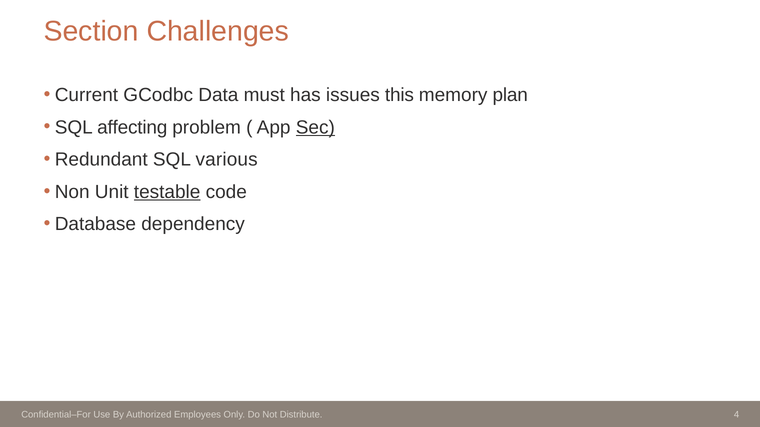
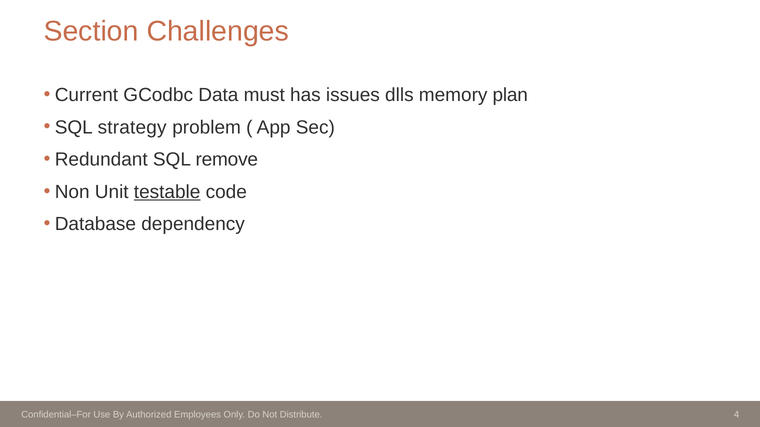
this: this -> dlls (399, 95)
affecting: affecting -> strategy (132, 127)
Sec underline: present -> none (315, 127)
various: various -> remove (227, 160)
